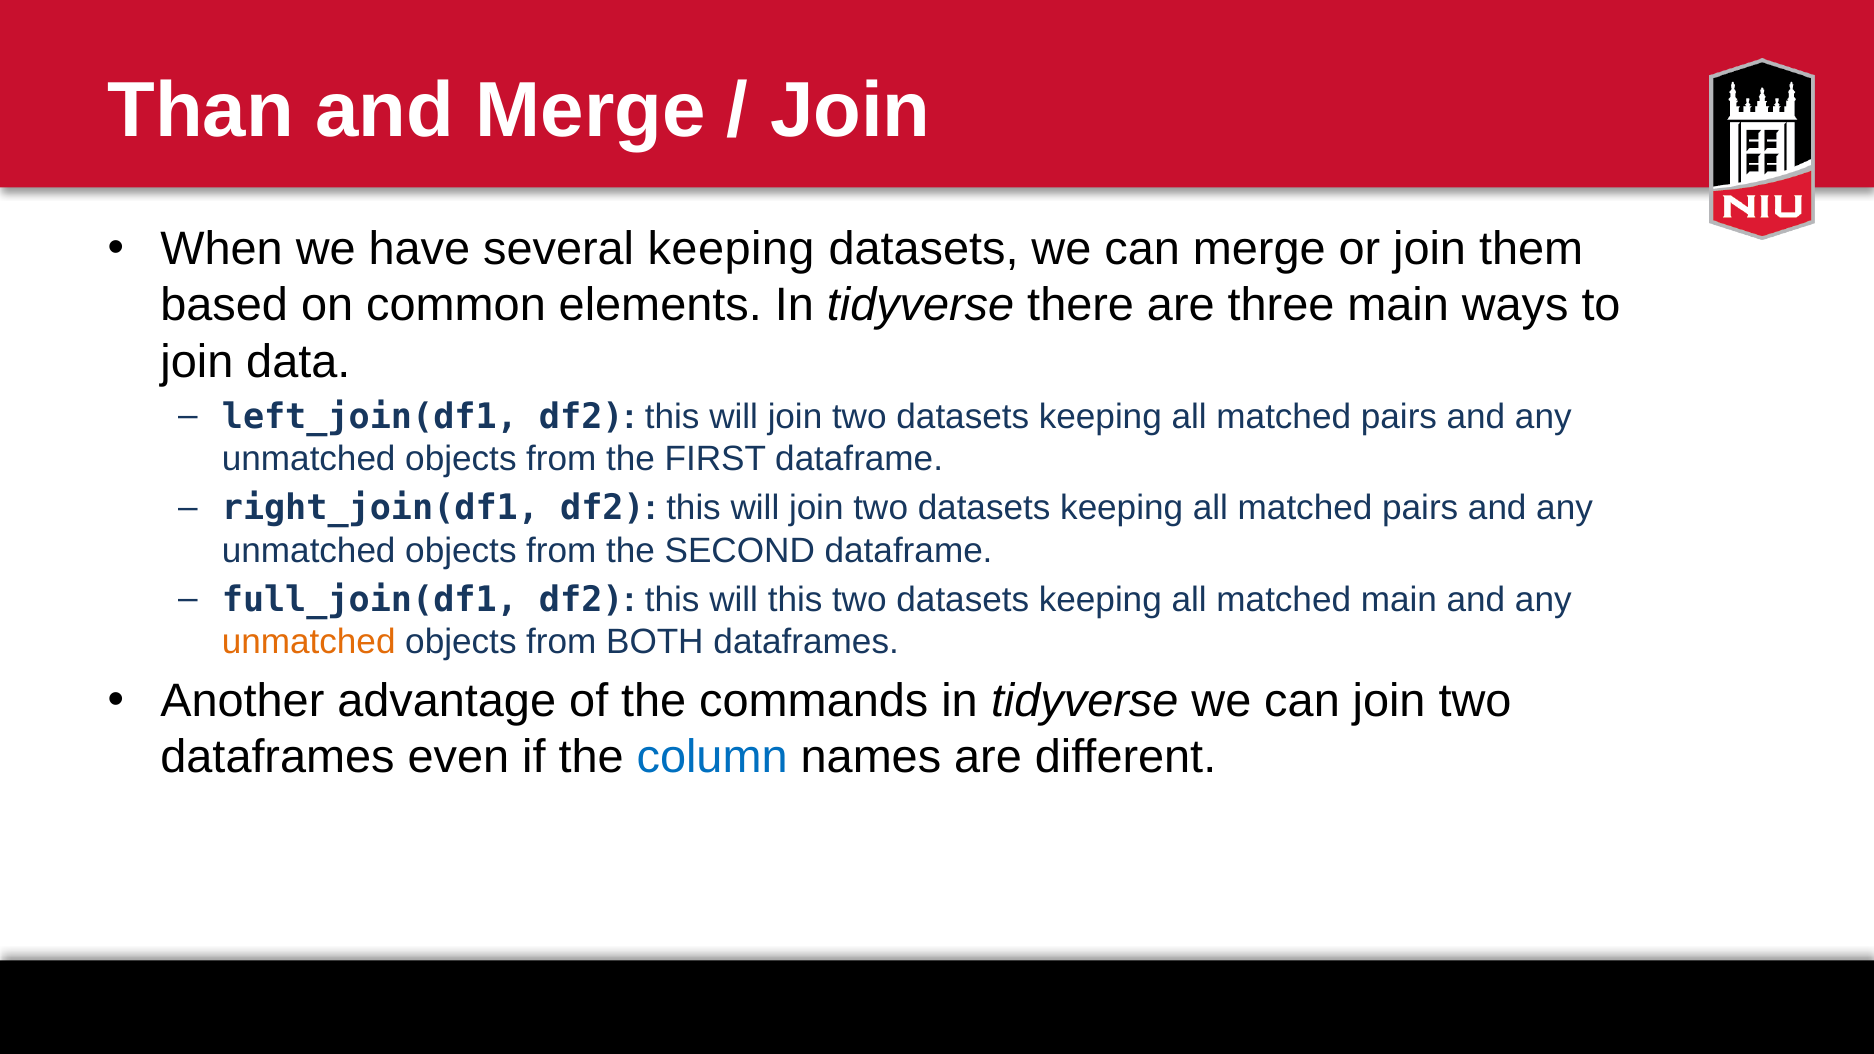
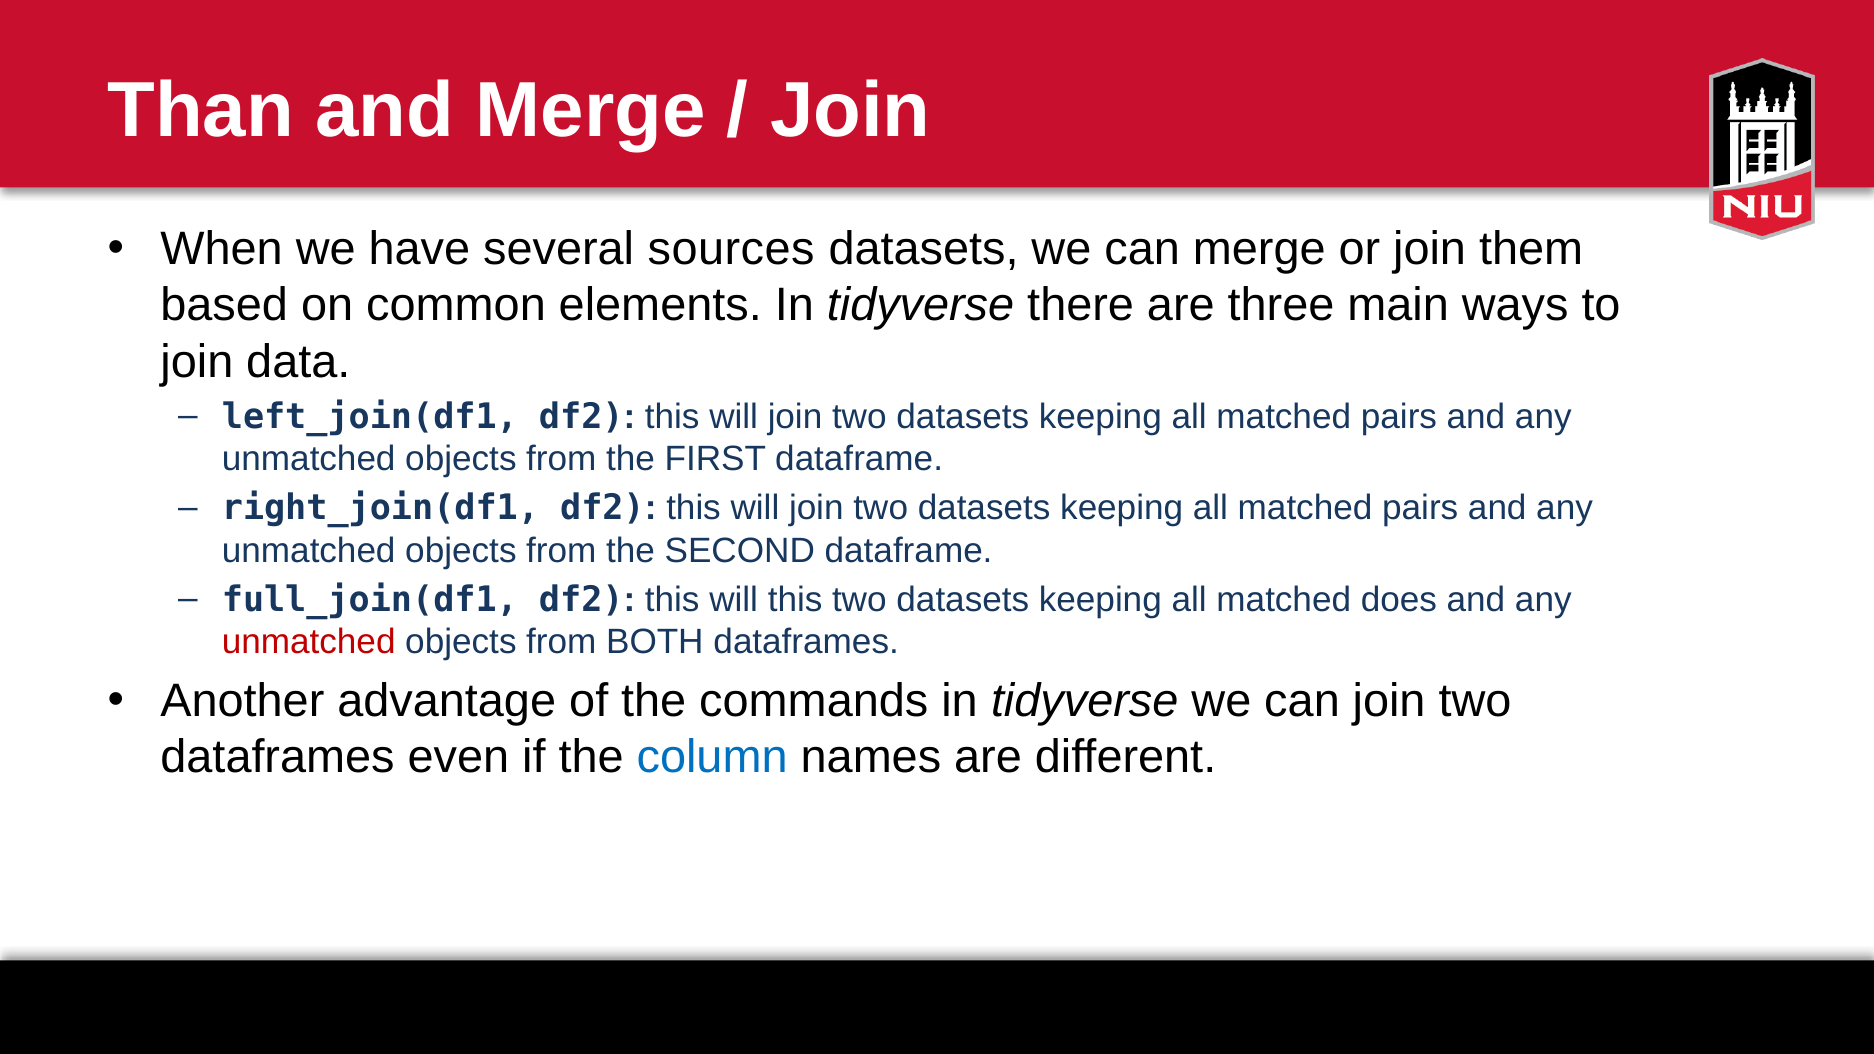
several keeping: keeping -> sources (731, 249)
matched main: main -> does (1399, 600)
unmatched colour: orange -> red (309, 642)
